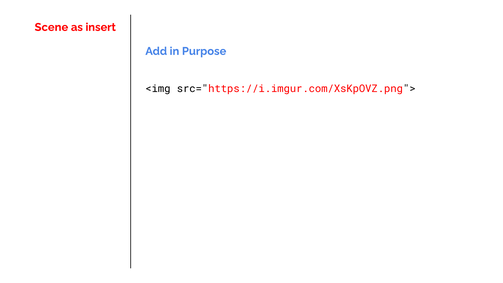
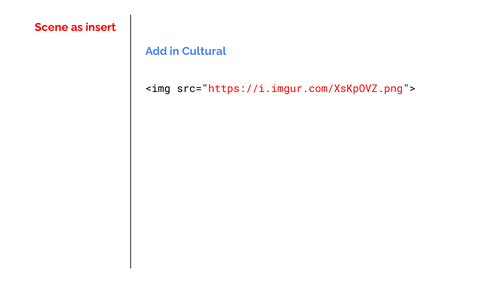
Purpose: Purpose -> Cultural (204, 51)
